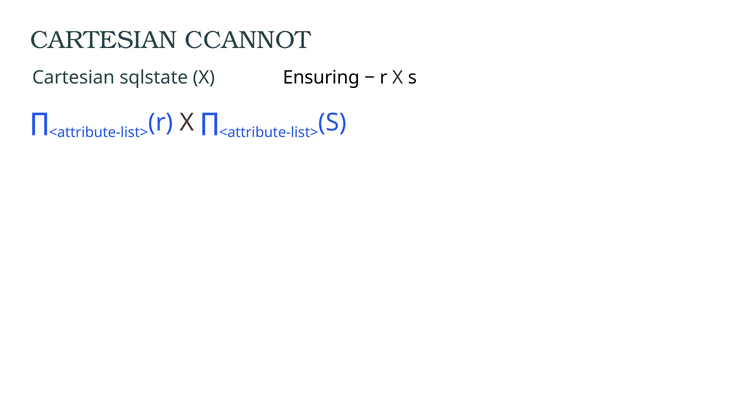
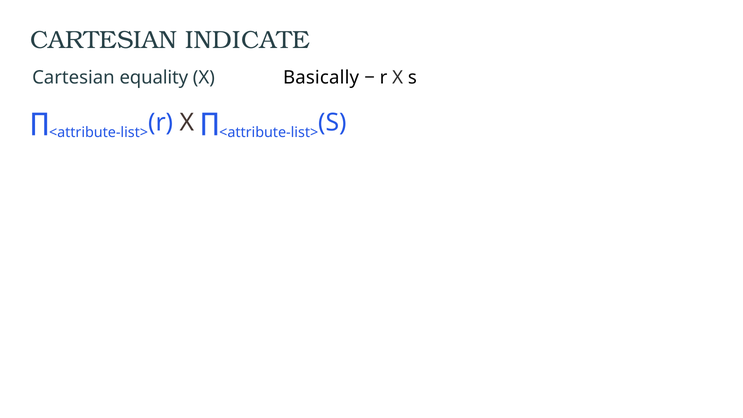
CCANNOT: CCANNOT -> INDICATE (248, 40)
sqlstate: sqlstate -> equality (154, 78)
Ensuring: Ensuring -> Basically (321, 78)
